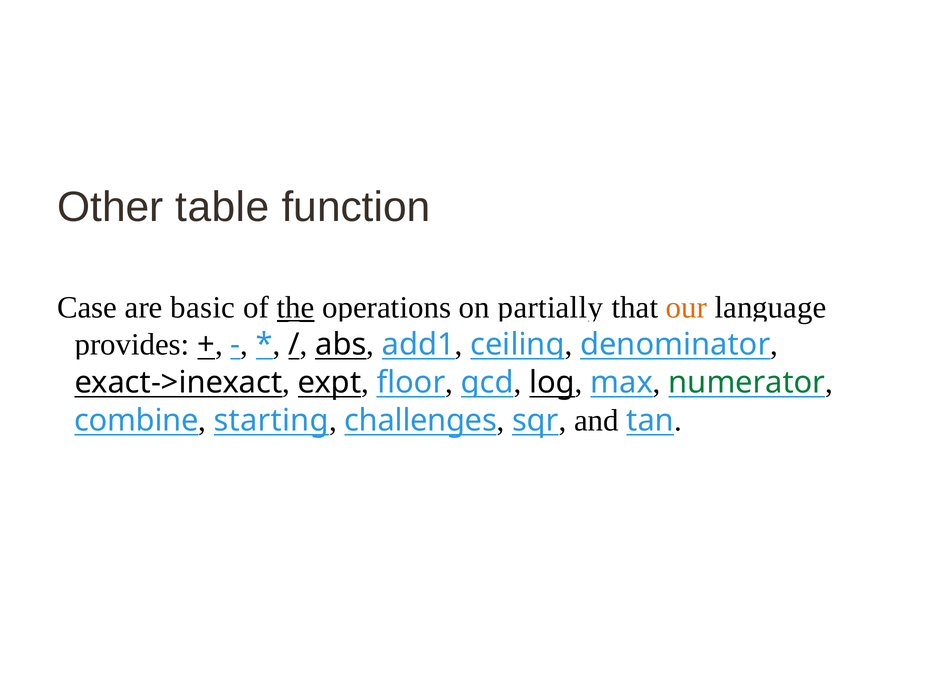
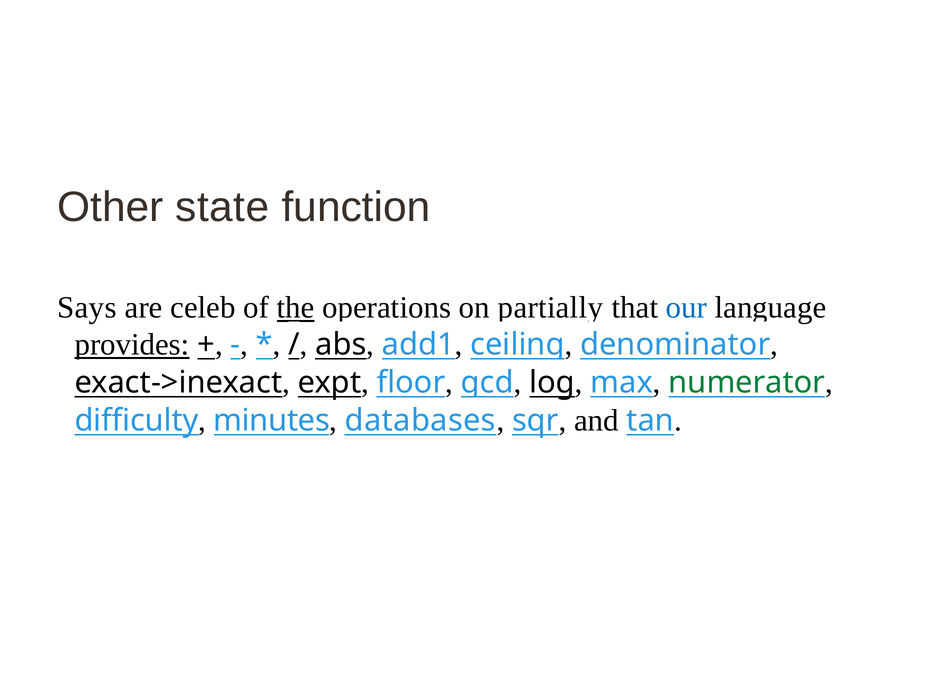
table: table -> state (222, 207)
Case: Case -> Says (87, 308)
basic: basic -> celeb (203, 308)
our colour: orange -> blue (686, 308)
provides underline: none -> present (132, 345)
combine: combine -> difficulty (136, 421)
starting: starting -> minutes (272, 421)
challenges: challenges -> databases (420, 421)
